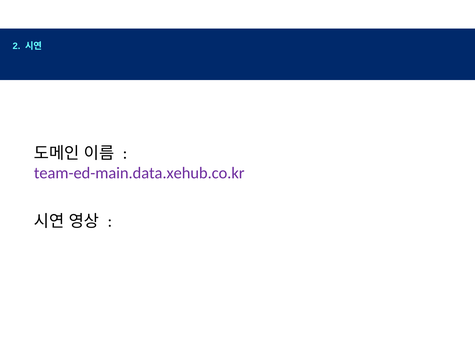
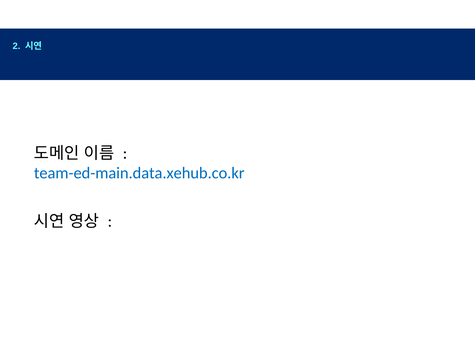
team-ed-main.data.xehub.co.kr colour: purple -> blue (139, 173)
